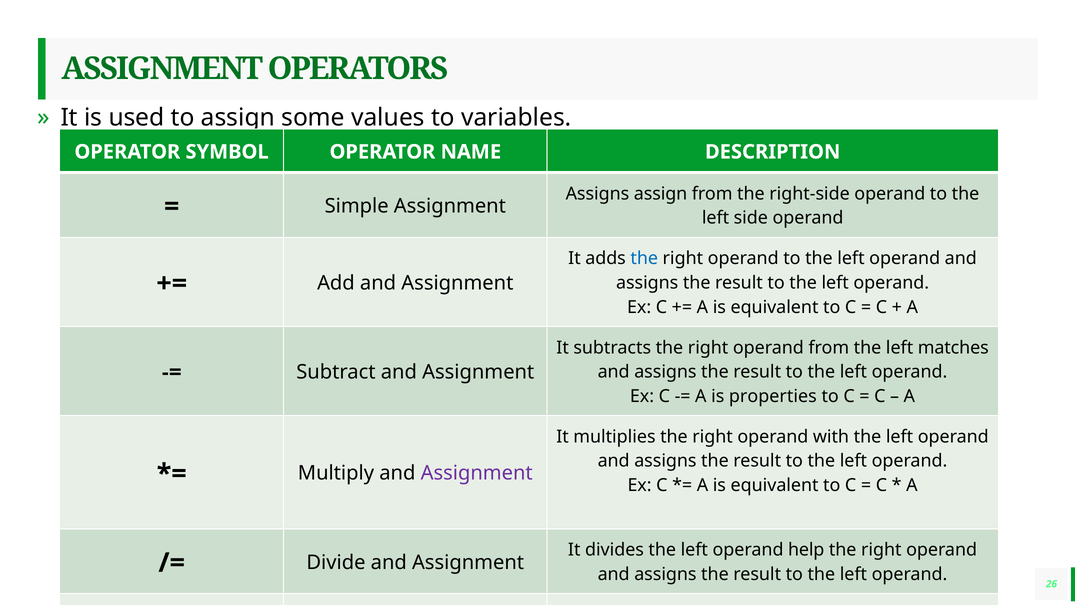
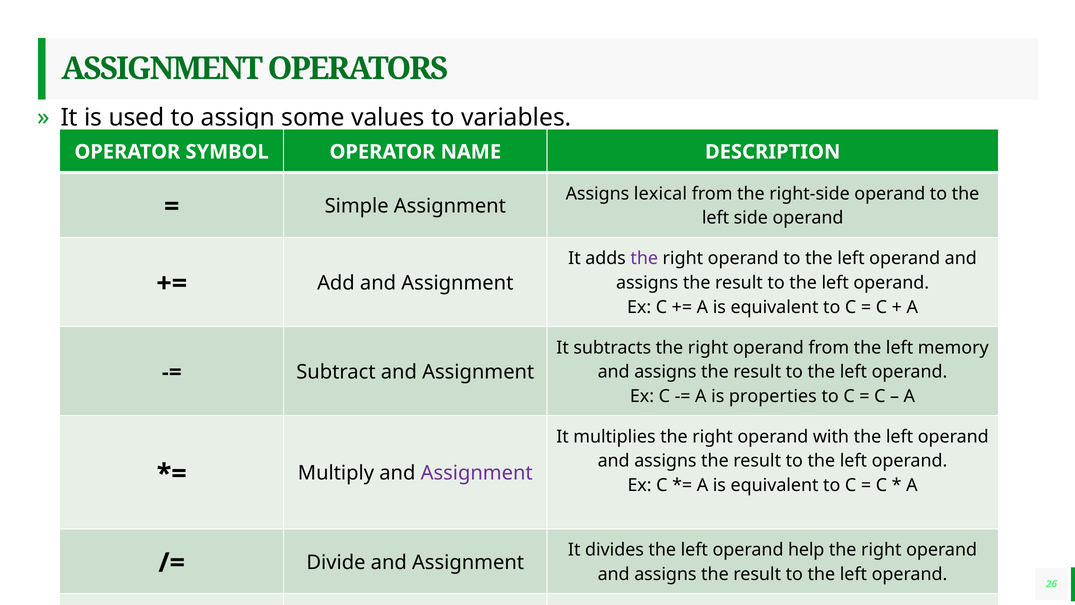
Assigns assign: assign -> lexical (660, 194)
the colour: blue -> purple (644, 258)
matches: matches -> memory (953, 347)
